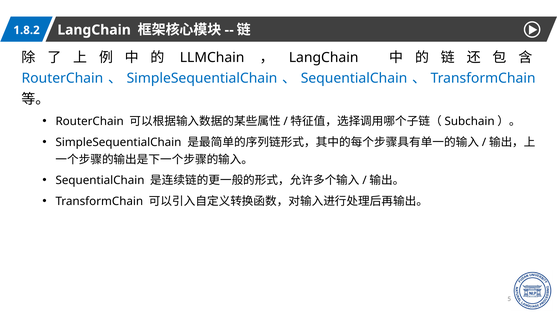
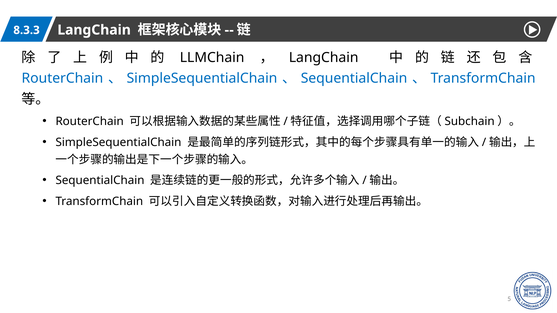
1.8.2: 1.8.2 -> 8.3.3 (27, 30)
